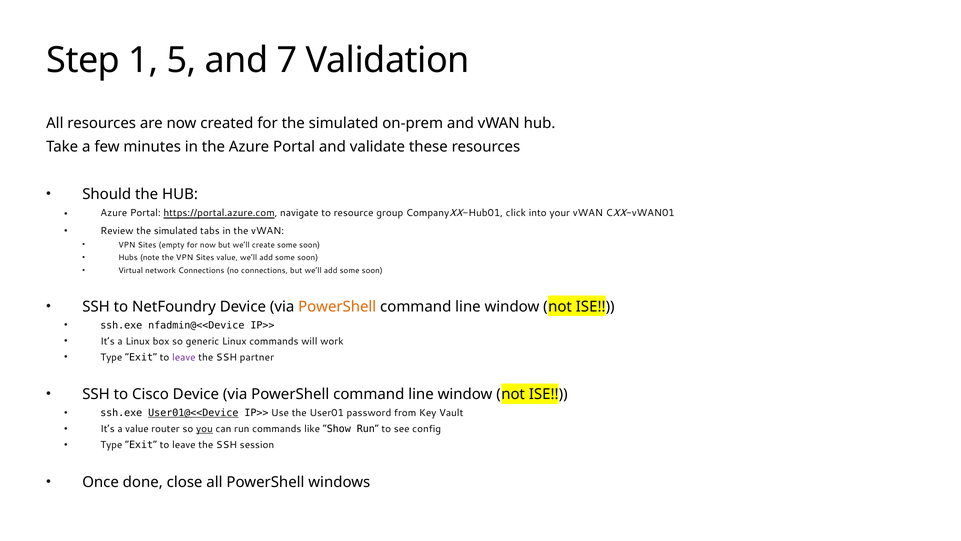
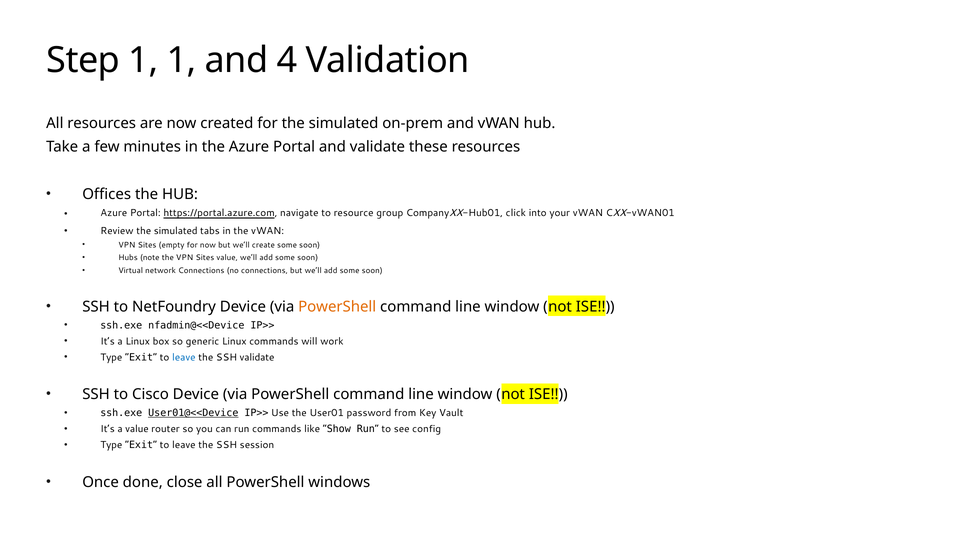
1 5: 5 -> 1 (182, 60)
7: 7 -> 4 (287, 60)
Should: Should -> Offices (107, 194)
leave colour: purple -> blue (184, 357)
SSH partner: partner -> validate (257, 357)
you underline: present -> none (204, 429)
